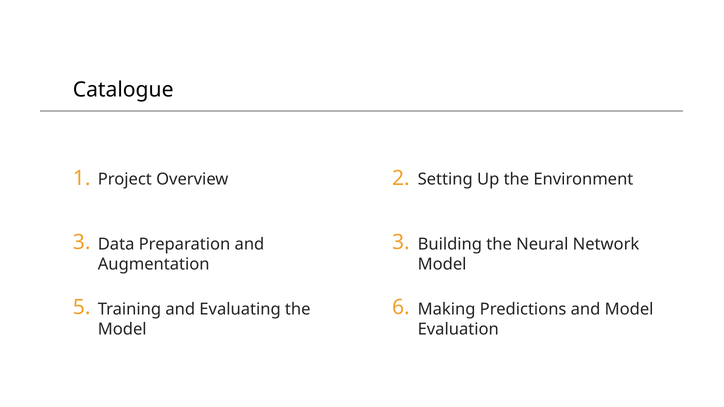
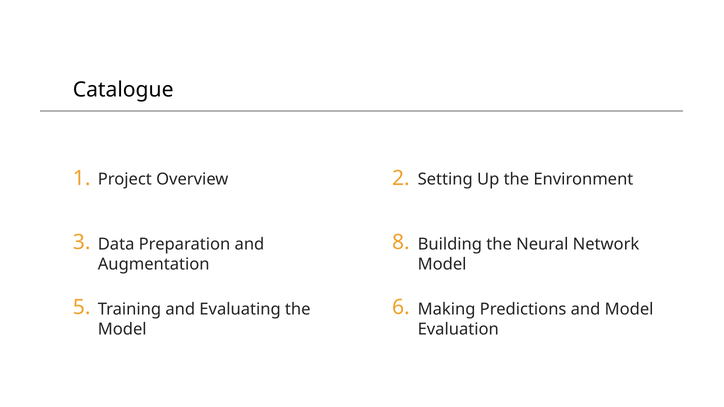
3 3: 3 -> 8 (401, 242)
